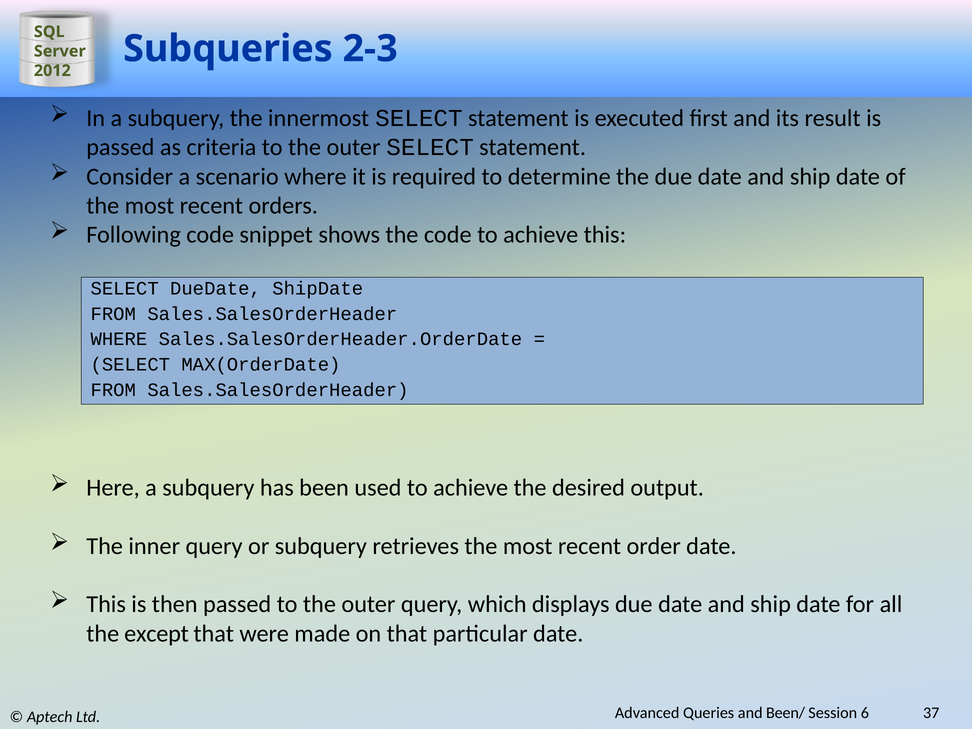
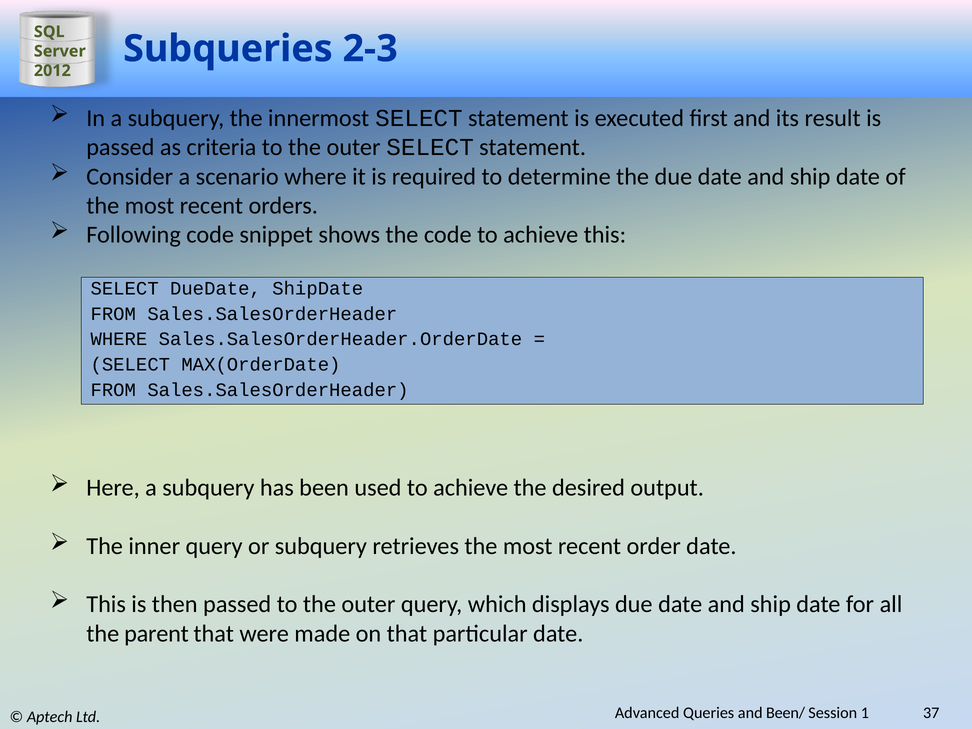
except: except -> parent (156, 634)
6: 6 -> 1 (865, 713)
